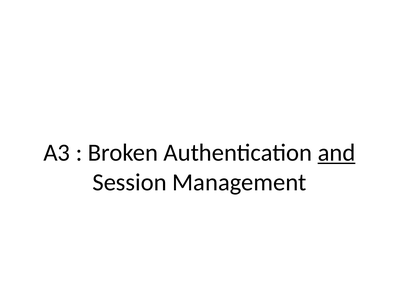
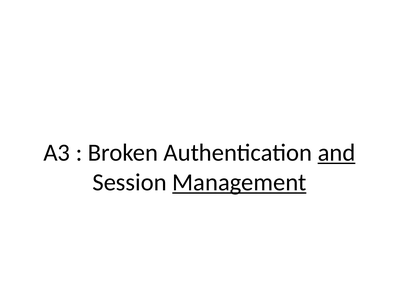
Management underline: none -> present (239, 182)
